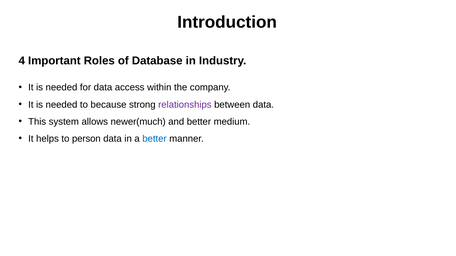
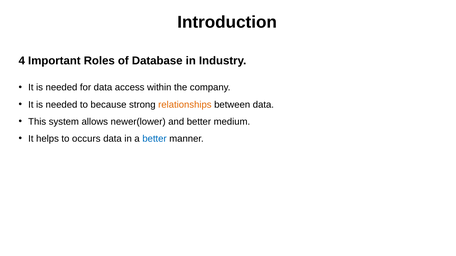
relationships colour: purple -> orange (185, 105)
newer(much: newer(much -> newer(lower (138, 122)
person: person -> occurs (86, 139)
